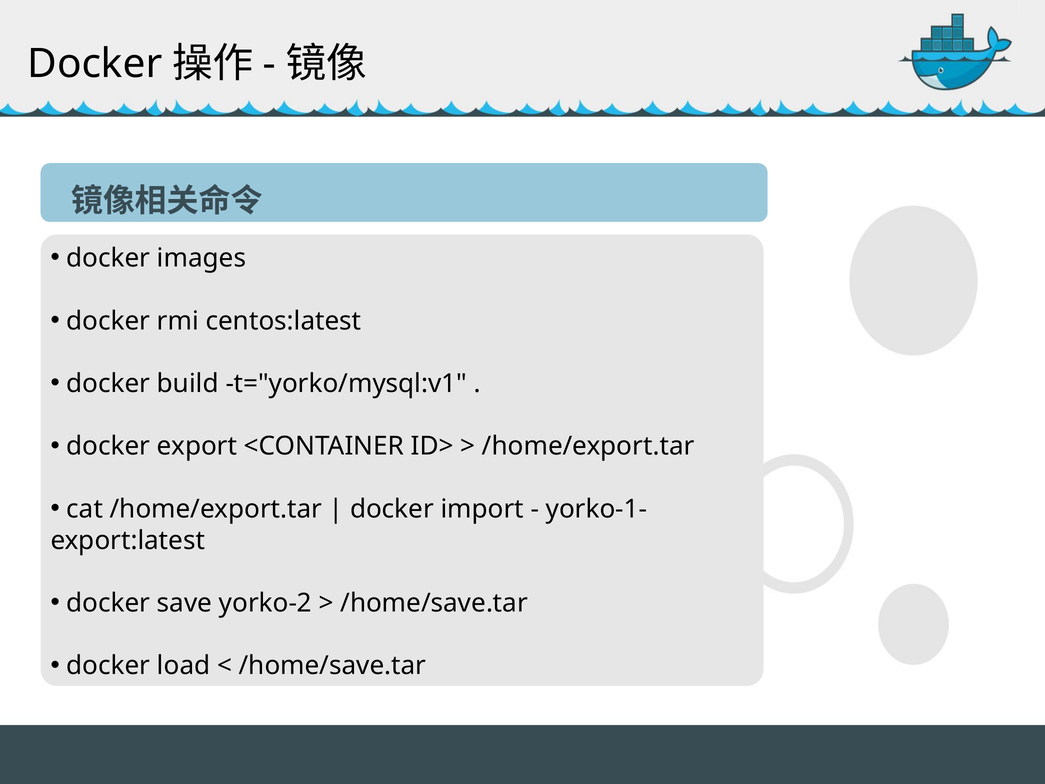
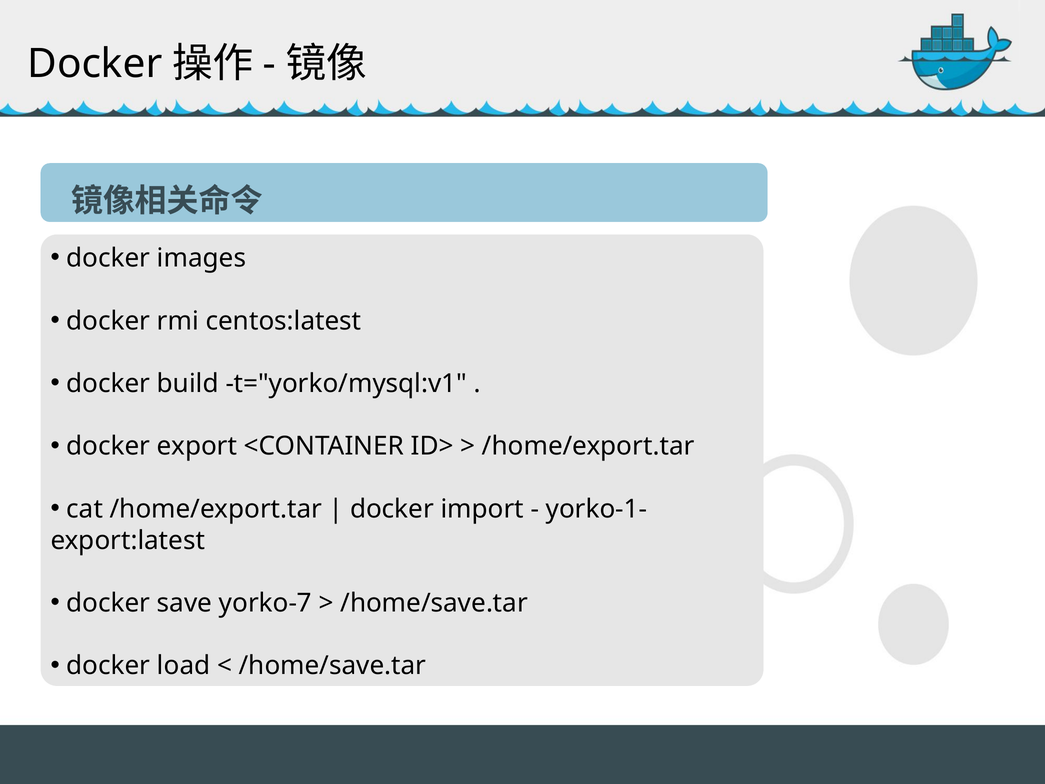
yorko-2: yorko-2 -> yorko-7 (265, 603)
